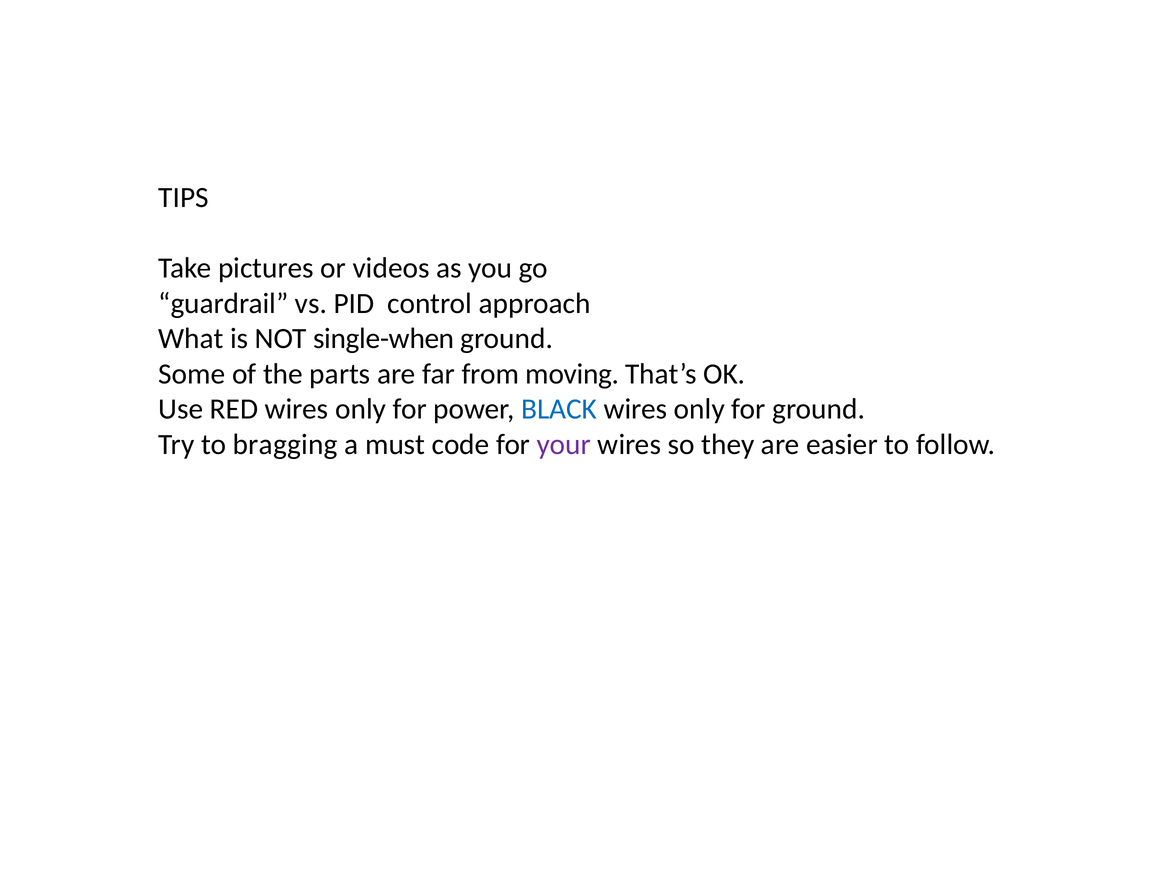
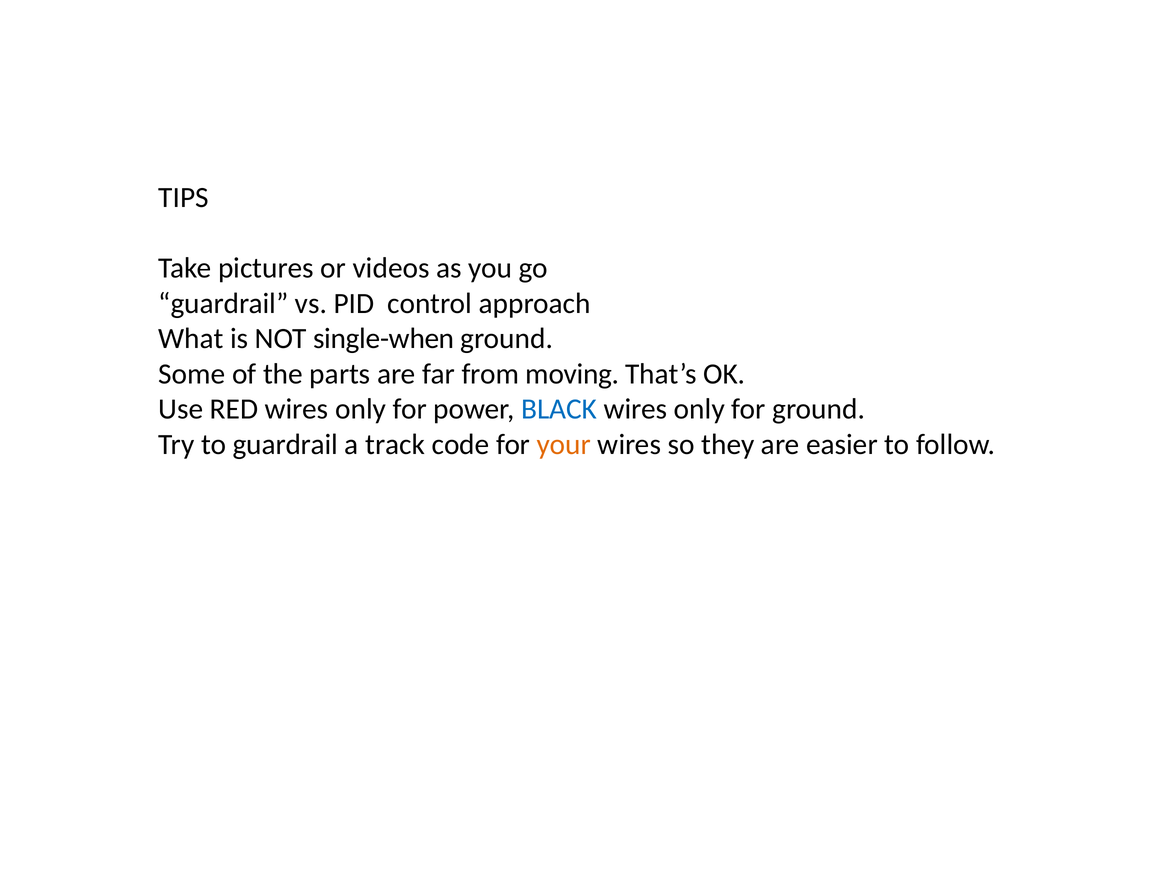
to bragging: bragging -> guardrail (285, 444)
must: must -> track (395, 444)
your colour: purple -> orange (564, 444)
